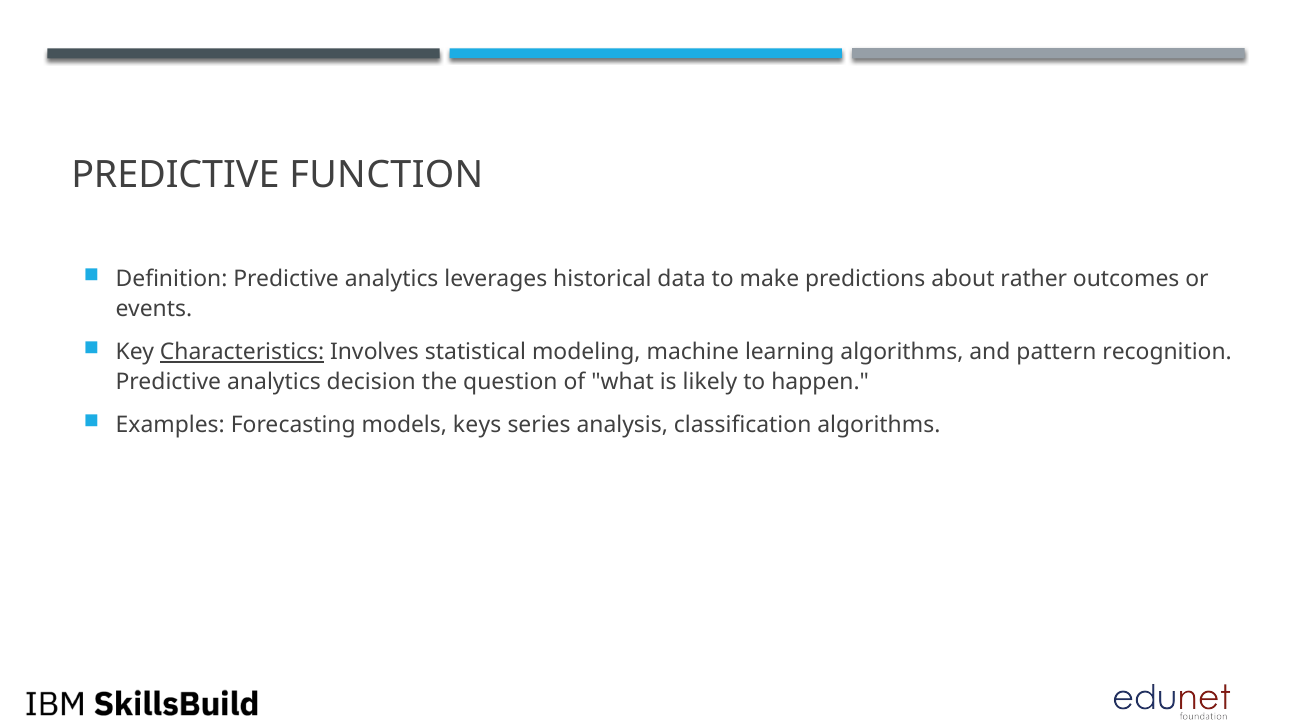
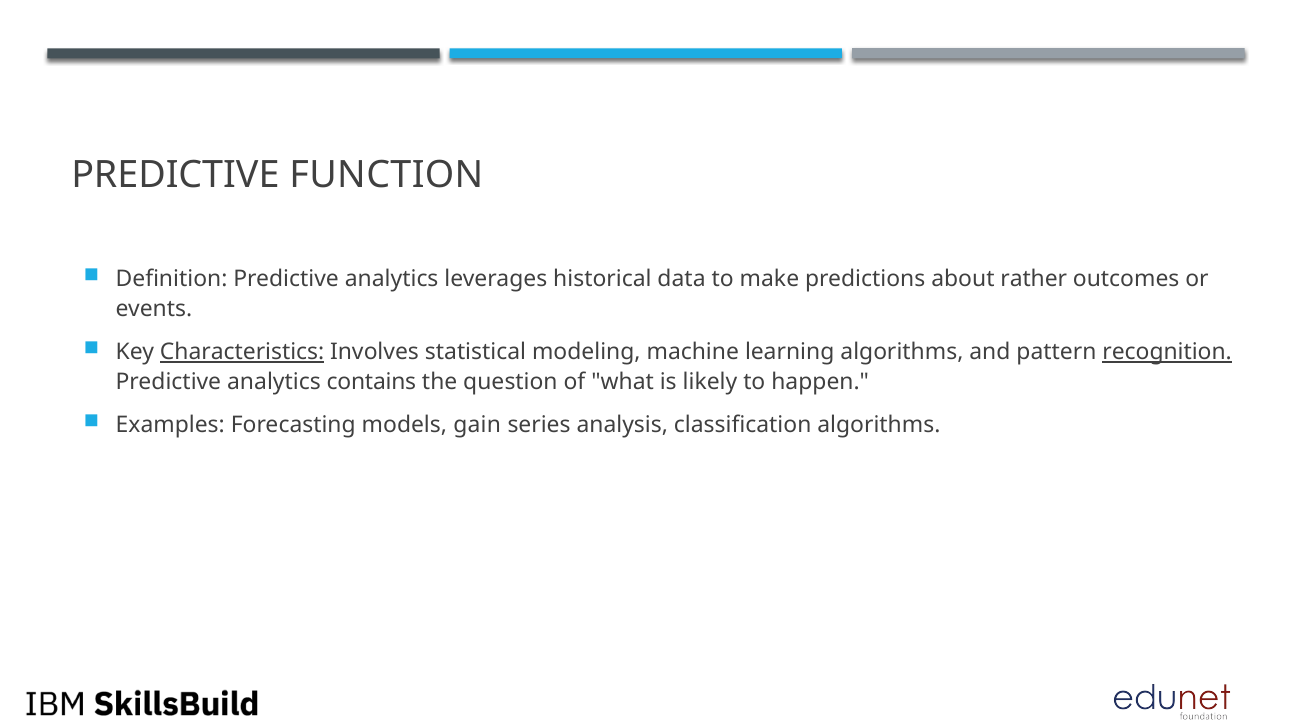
recognition underline: none -> present (1167, 352)
decision: decision -> contains (371, 382)
keys: keys -> gain (477, 425)
